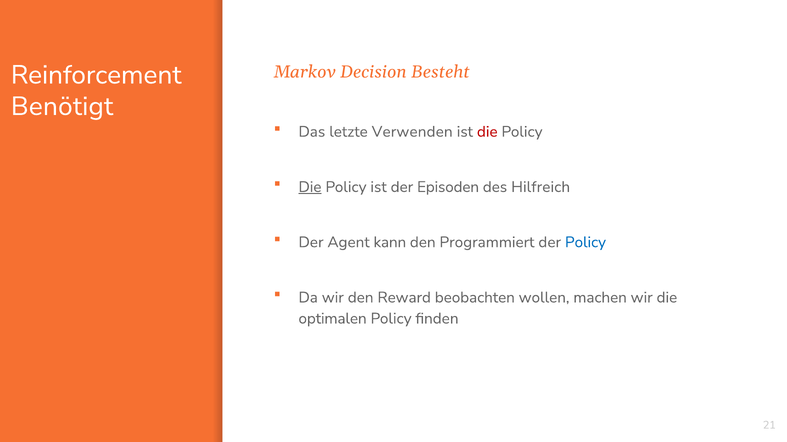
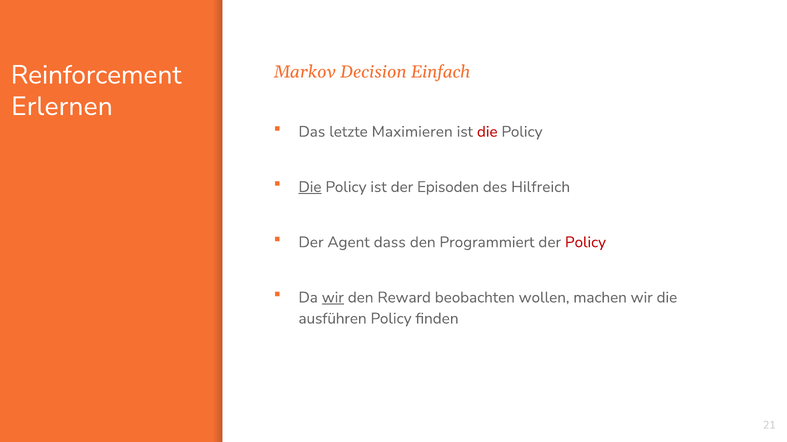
Besteht: Besteht -> Einfach (441, 72)
Benötigt: Benötigt -> Erlernen (62, 106)
Verwenden: Verwenden -> Maximieren (412, 132)
kann: kann -> dass (390, 243)
Policy colour: blue -> red (585, 243)
wir underline: none -> present (333, 298)
optimalen: optimalen -> ausführen (333, 319)
